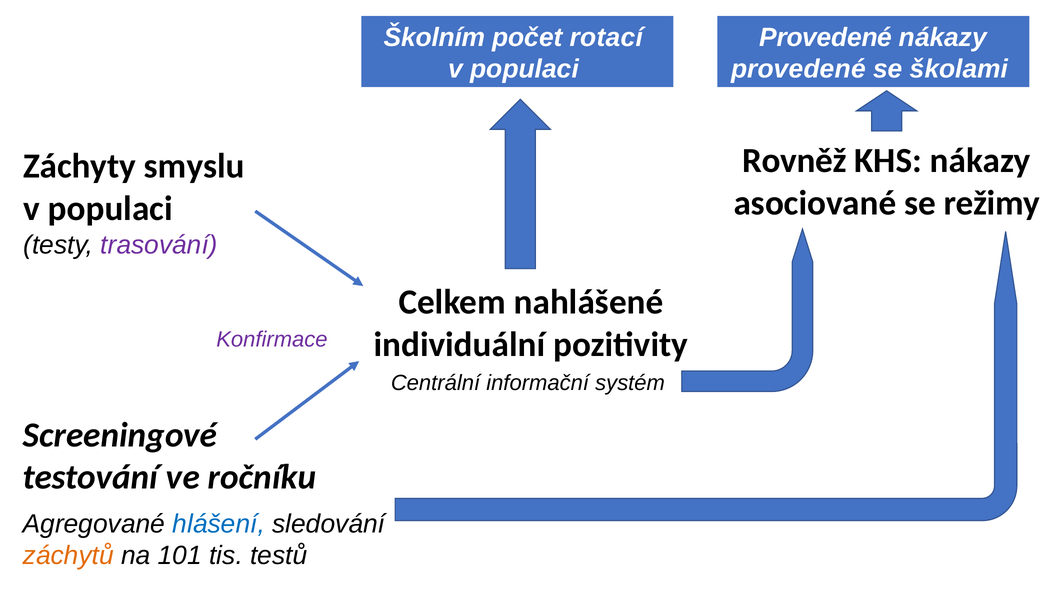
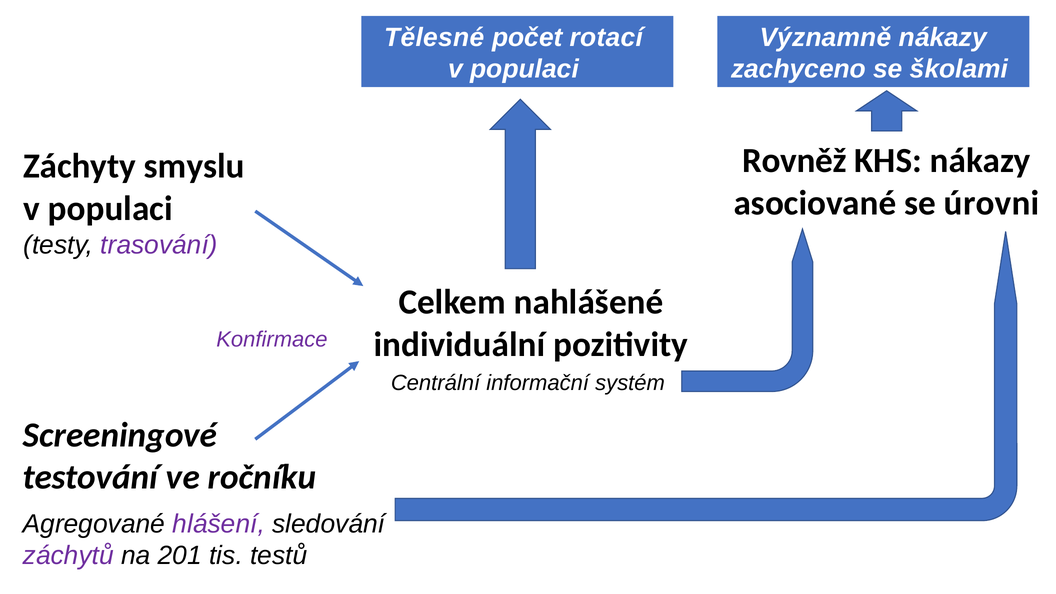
Školním: Školním -> Tělesné (434, 38)
Provedené: Provedené -> Významně (825, 38)
provedené: provedené -> zachyceno (798, 69)
režimy: režimy -> úrovni (992, 203)
hlášení colour: blue -> purple (219, 524)
záchytů colour: orange -> purple (68, 556)
101: 101 -> 201 (180, 556)
